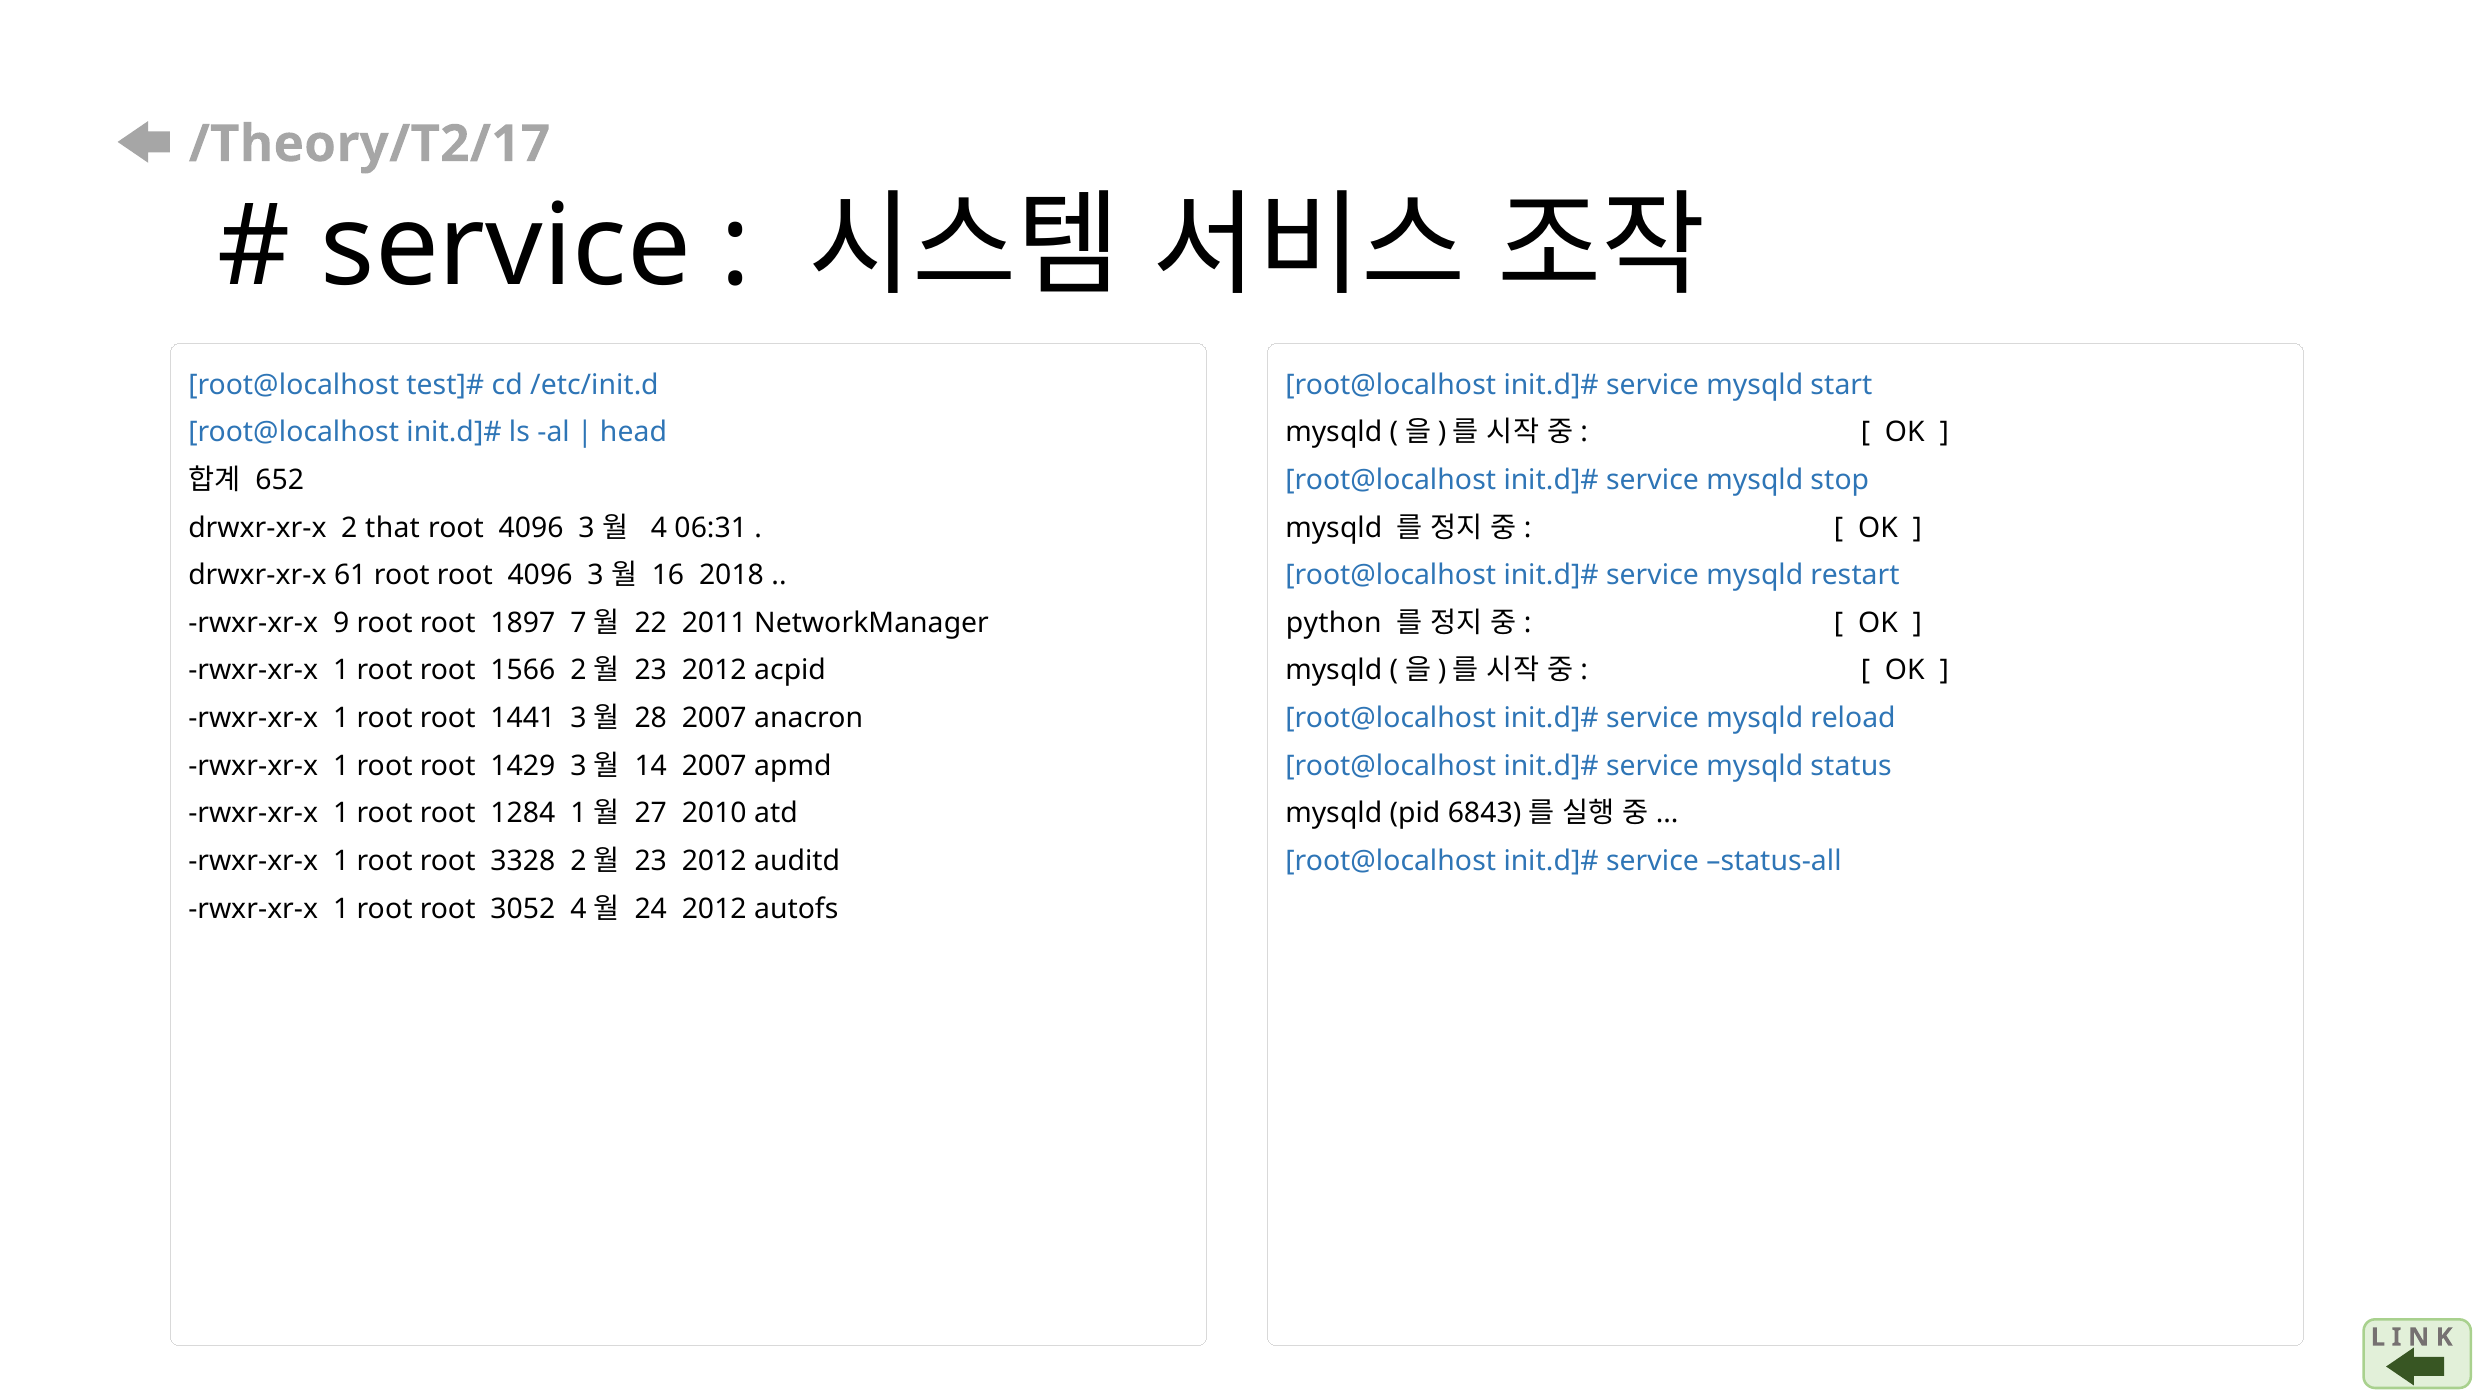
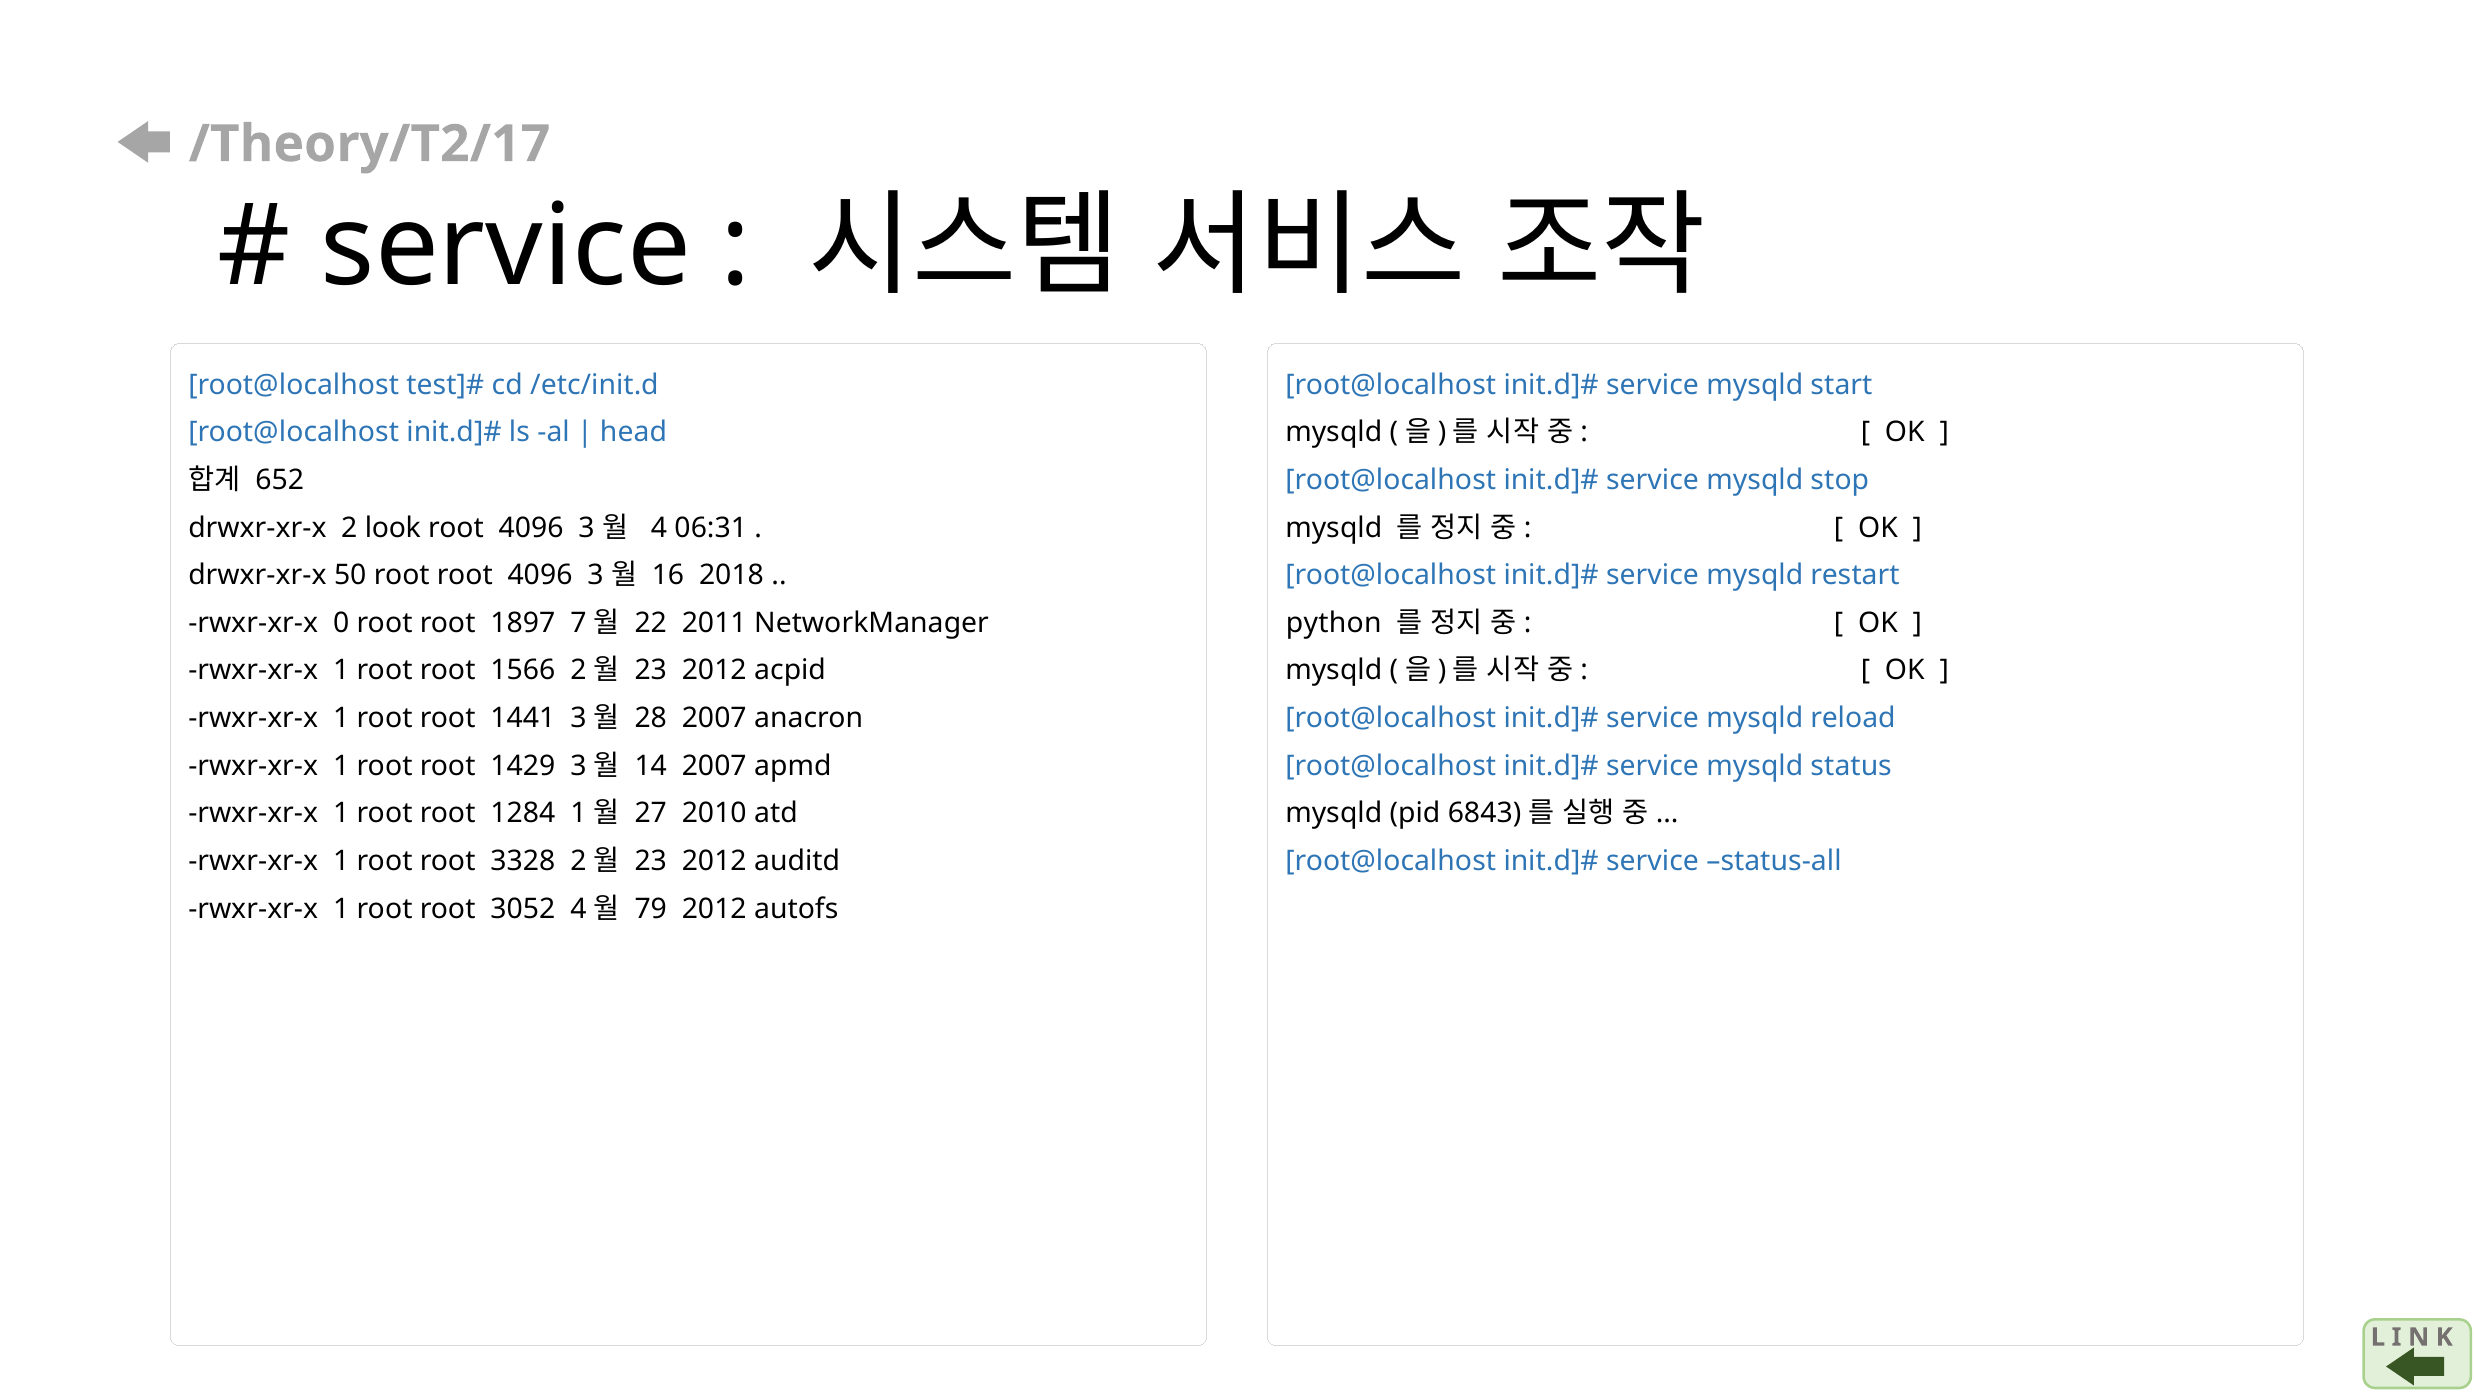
that: that -> look (393, 528)
61: 61 -> 50 (350, 575)
9: 9 -> 0 (341, 623)
24: 24 -> 79 (651, 909)
